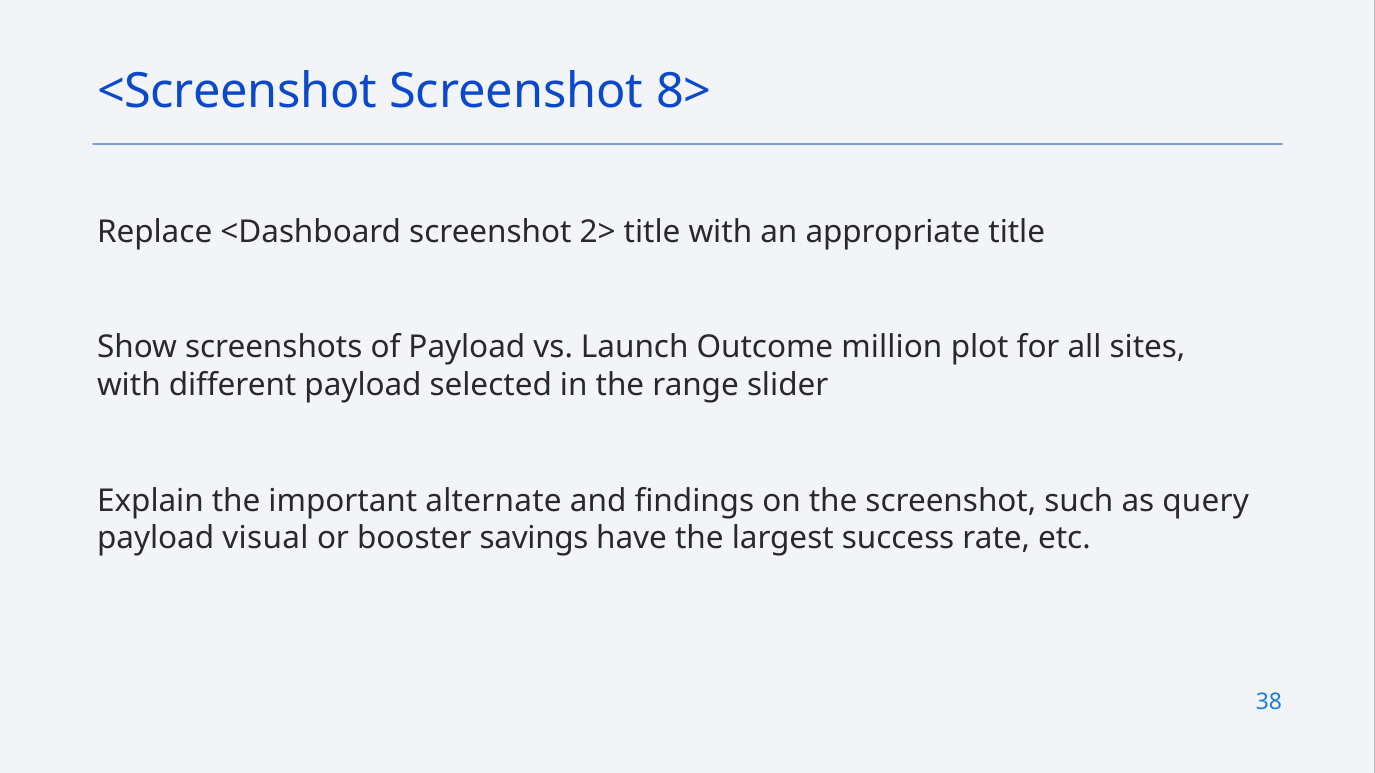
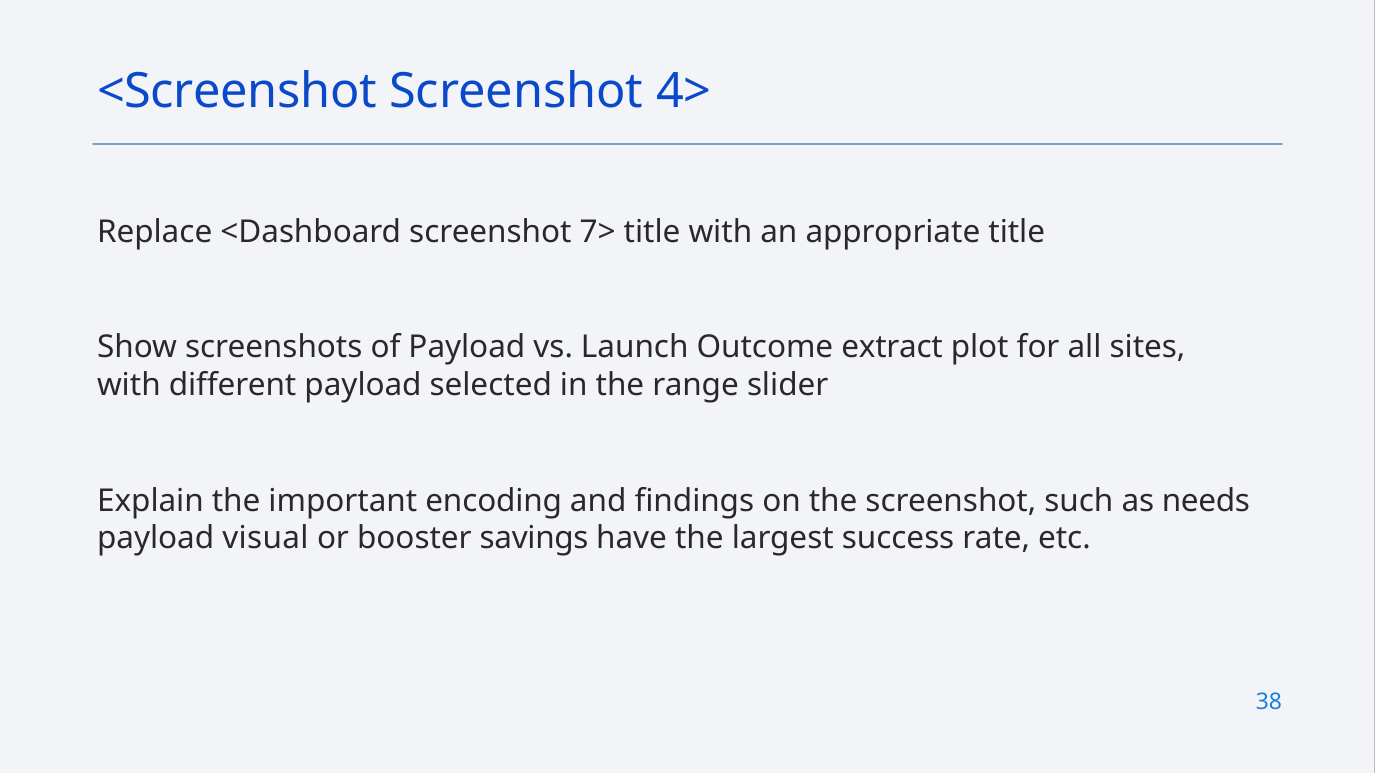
8>: 8> -> 4> (684, 92)
2>: 2> -> 7> (598, 232)
million: million -> extract (892, 348)
alternate: alternate -> encoding (494, 501)
query: query -> needs (1206, 501)
